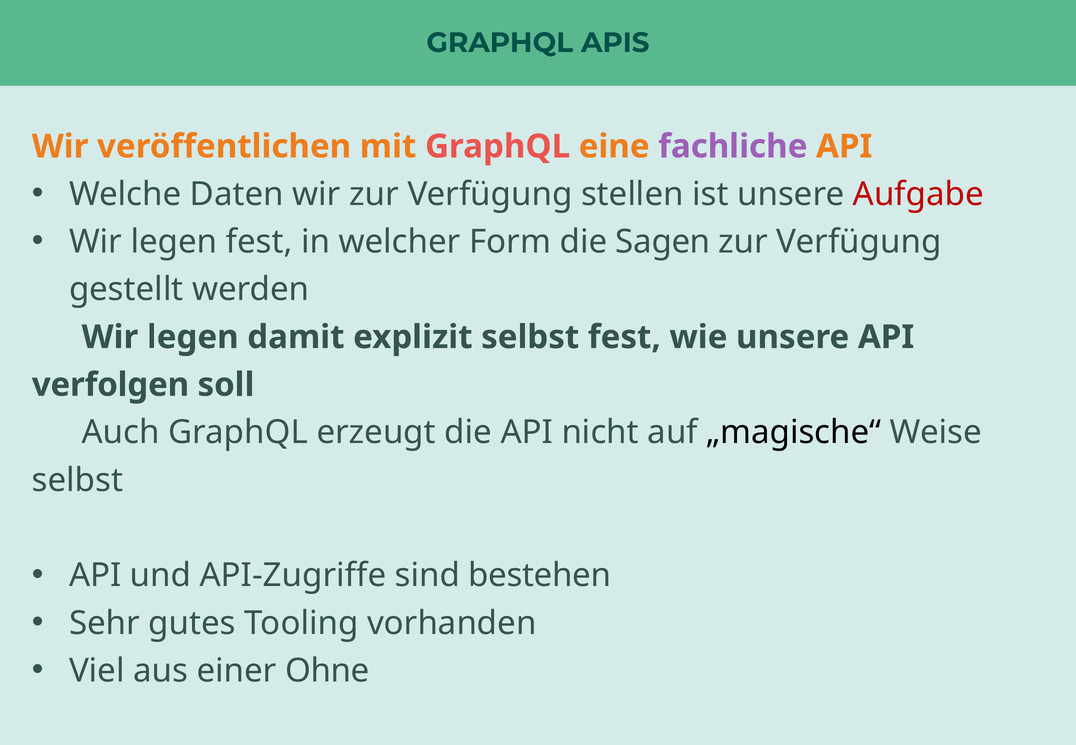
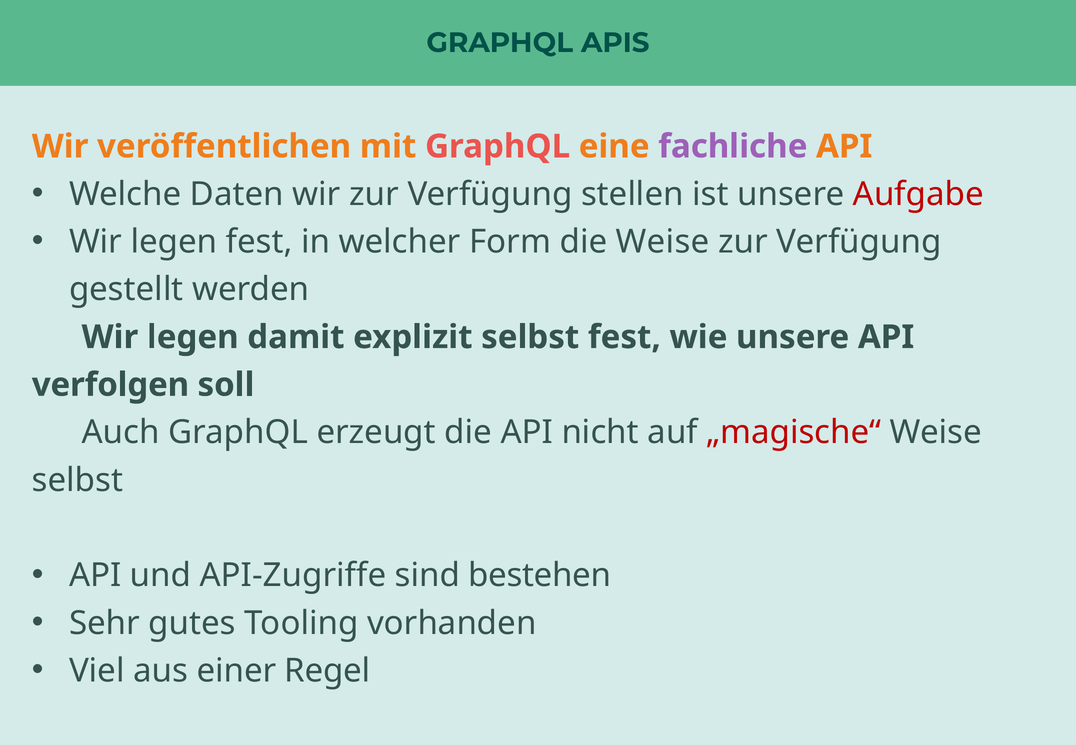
die Sagen: Sagen -> Weise (663, 242)
„magische“ colour: black -> red (794, 432)
Ohne: Ohne -> Regel (327, 671)
